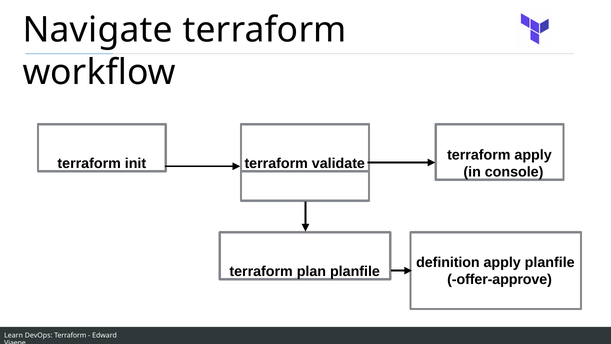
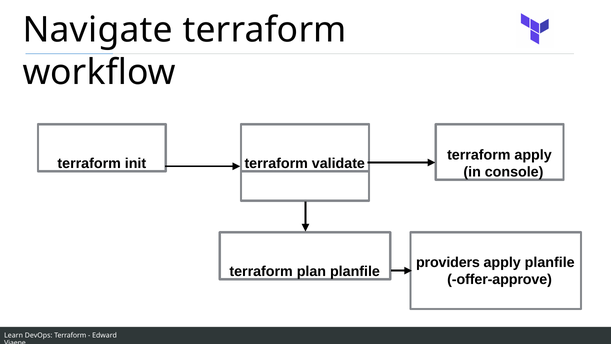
definition: definition -> providers (448, 262)
